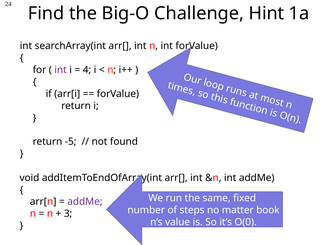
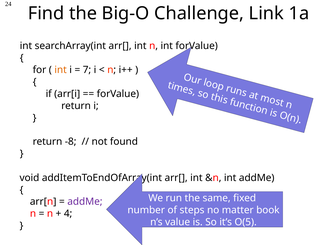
Hint: Hint -> Link (266, 14)
int colour: purple -> orange (61, 70)
4: 4 -> 7 (87, 70)
-5: -5 -> -8 (71, 142)
3: 3 -> 4 (68, 214)
O(0: O(0 -> O(5 (246, 222)
